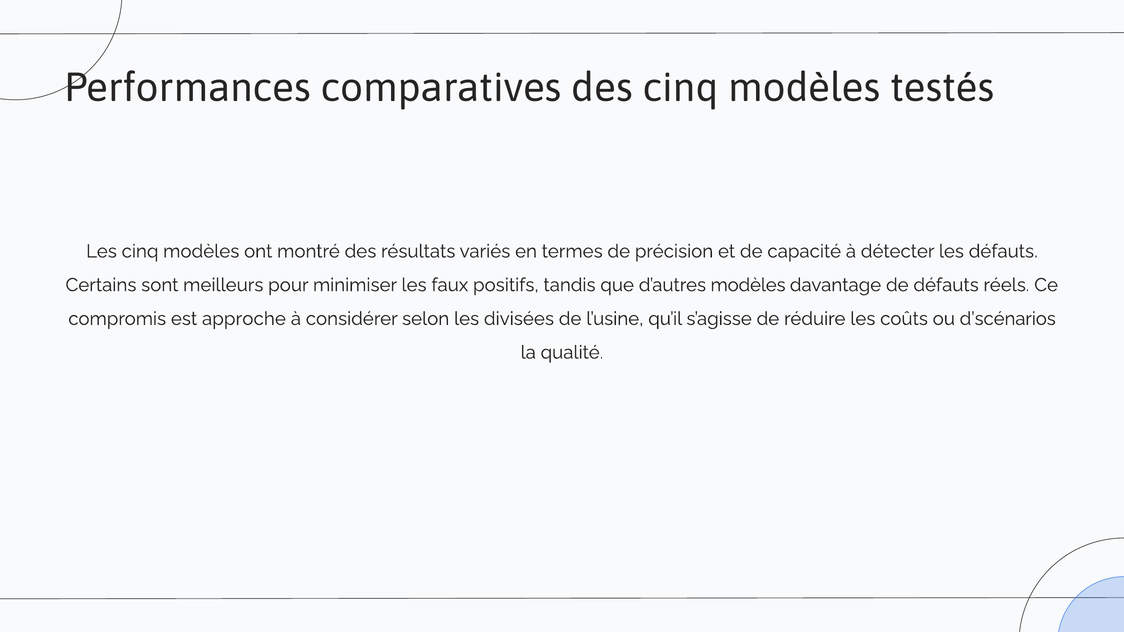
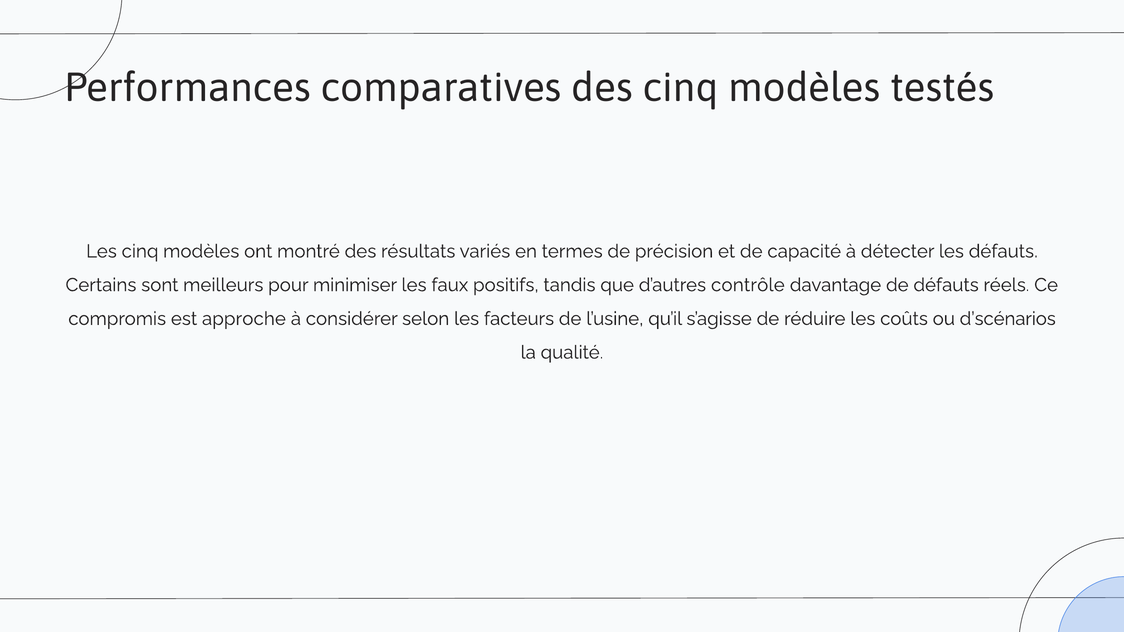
d’autres modèles: modèles -> contrôle (748, 285)
divisées: divisées -> facteurs (519, 319)
